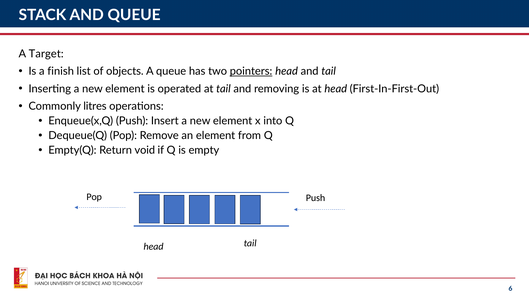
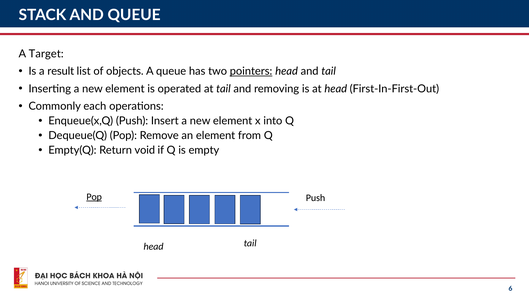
finish: finish -> result (61, 71)
litres: litres -> each (95, 106)
Pop underline: none -> present (94, 196)
